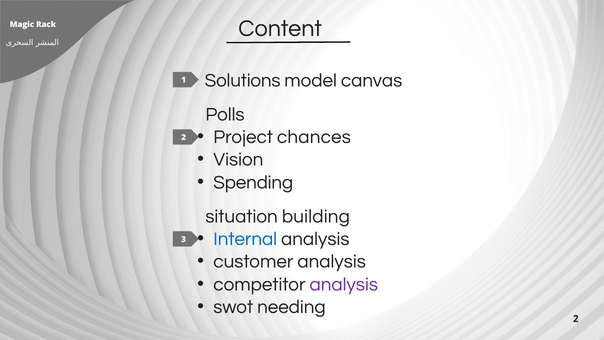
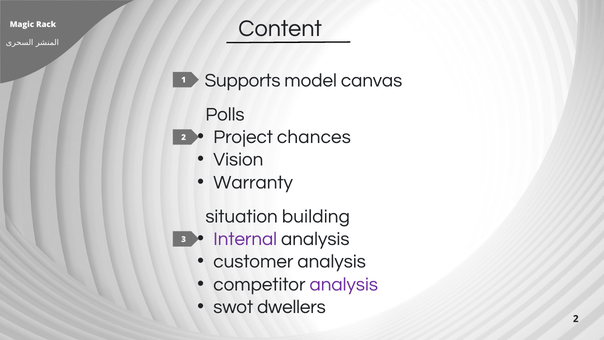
Solutions: Solutions -> Supports (243, 80)
Spending: Spending -> Warranty (253, 182)
Internal colour: blue -> purple (245, 239)
needing: needing -> dwellers (291, 307)
